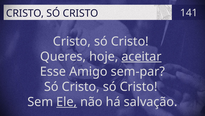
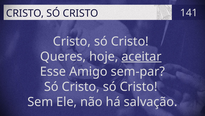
Ele underline: present -> none (67, 101)
